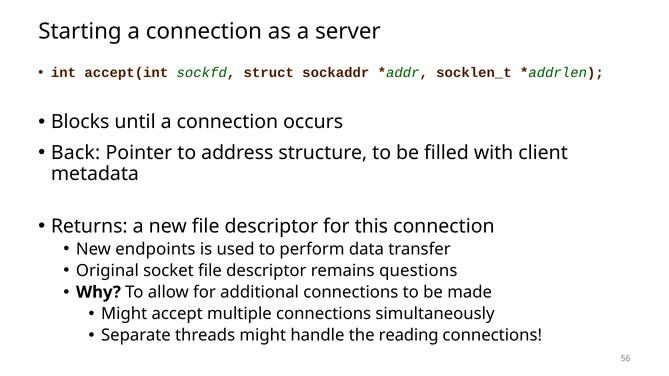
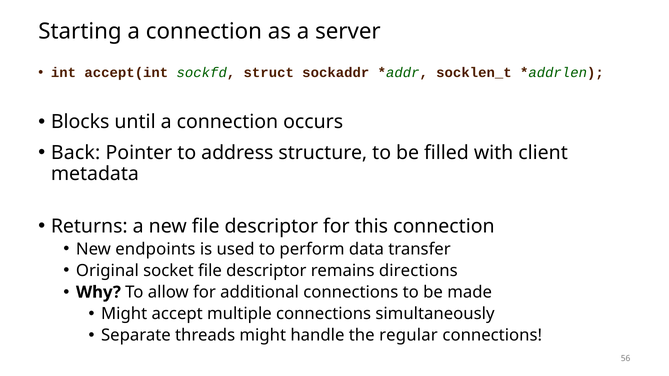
questions: questions -> directions (418, 271)
reading: reading -> regular (408, 335)
